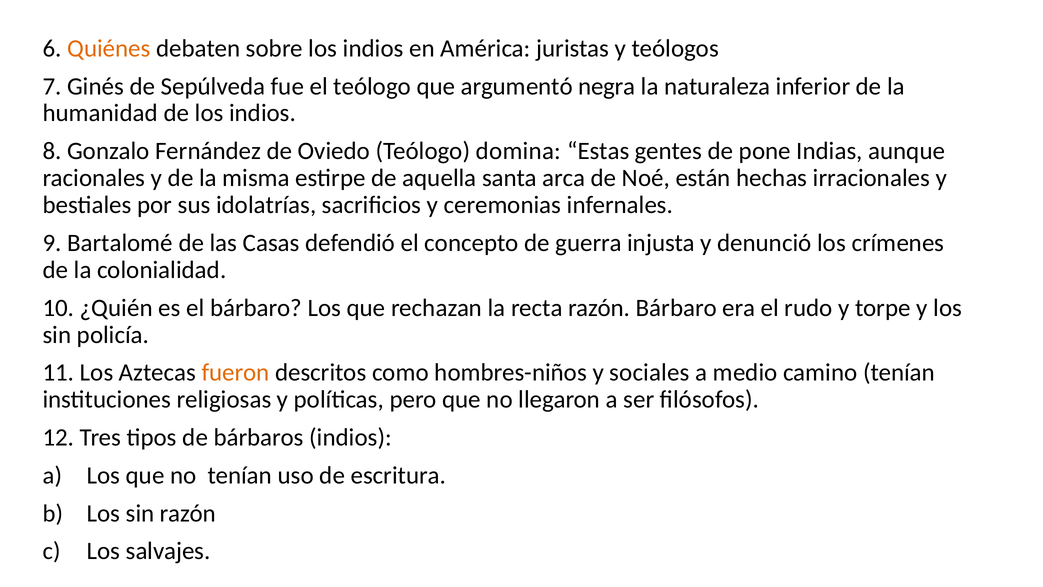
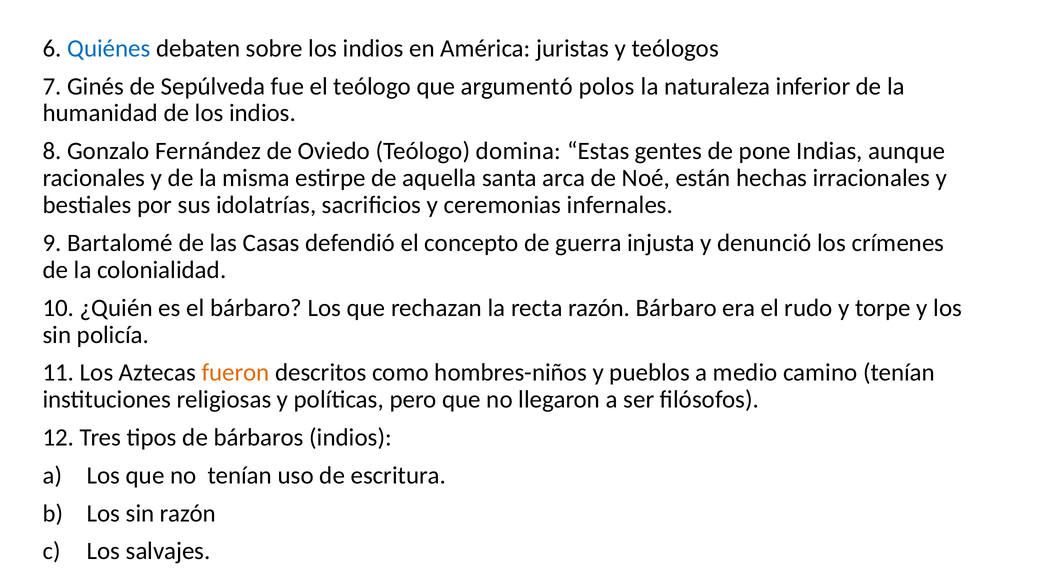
Quiénes colour: orange -> blue (109, 48)
negra: negra -> polos (607, 86)
sociales: sociales -> pueblos (650, 373)
